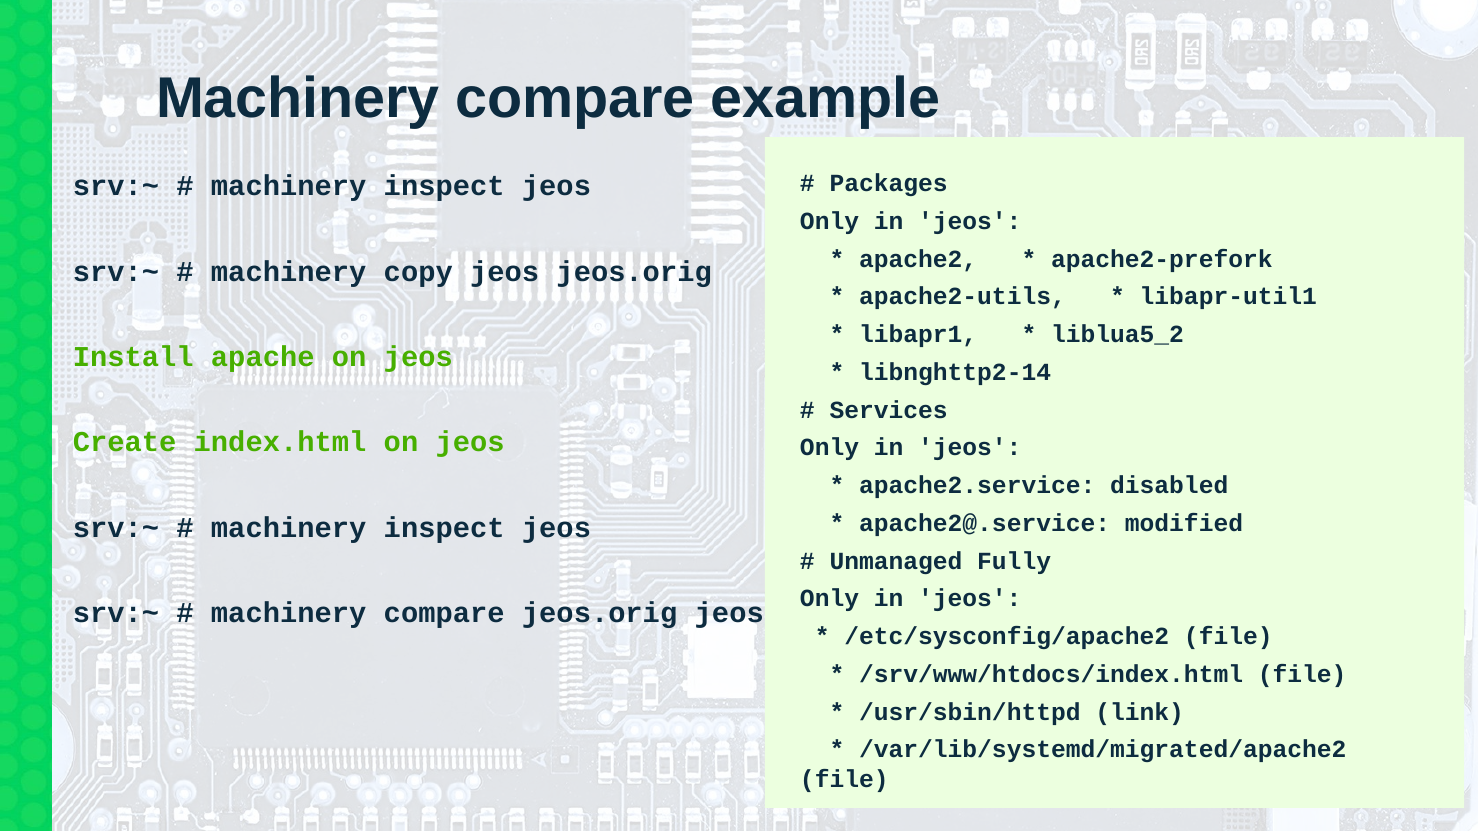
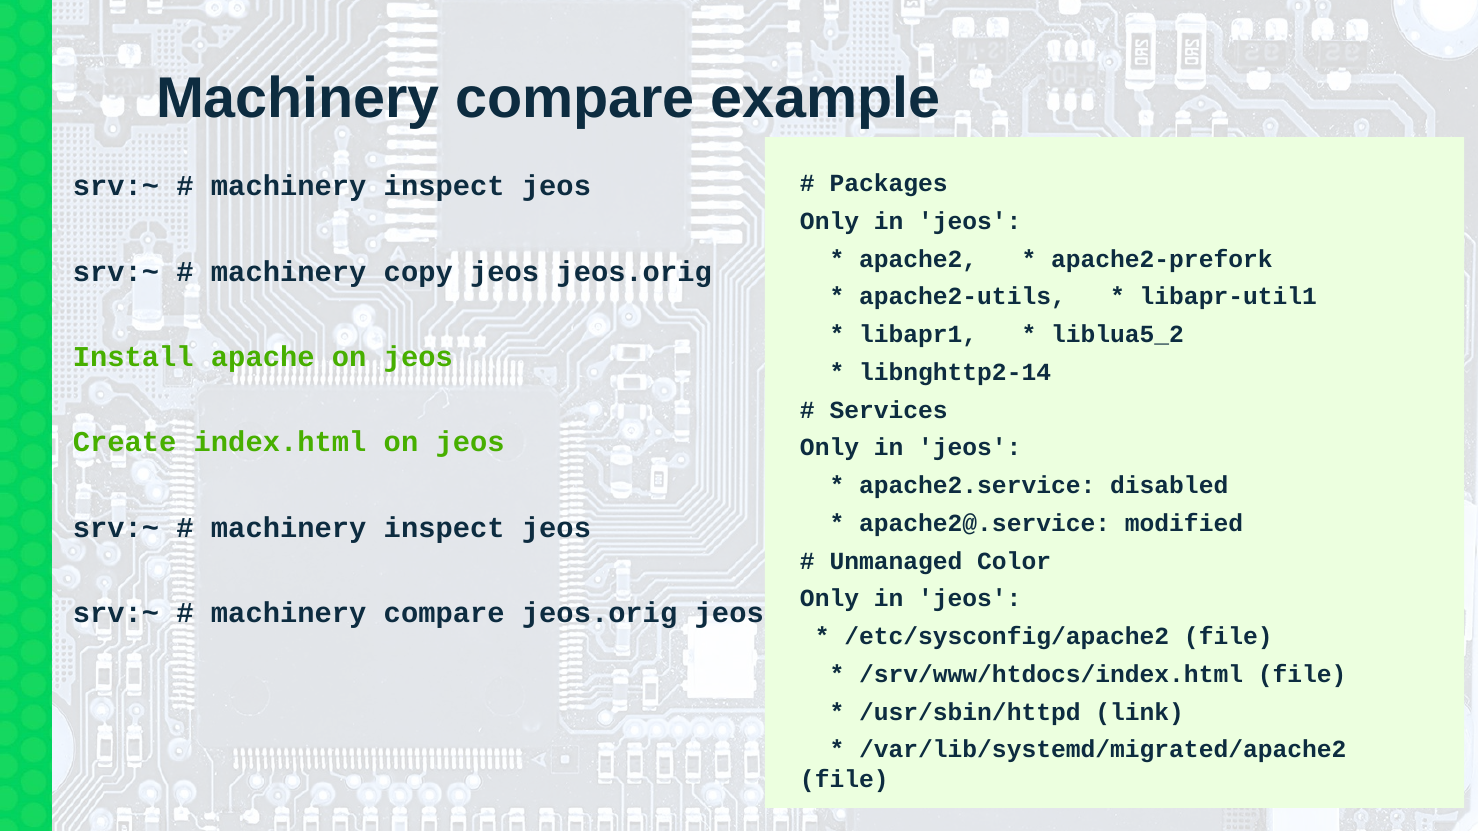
Fully: Fully -> Color (1014, 561)
